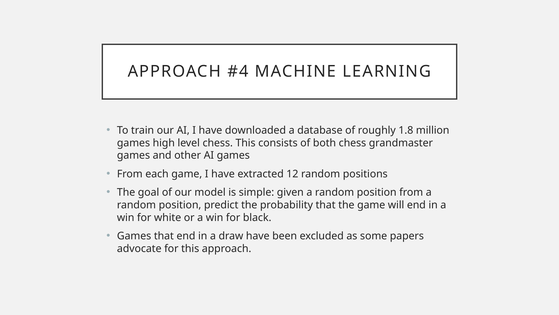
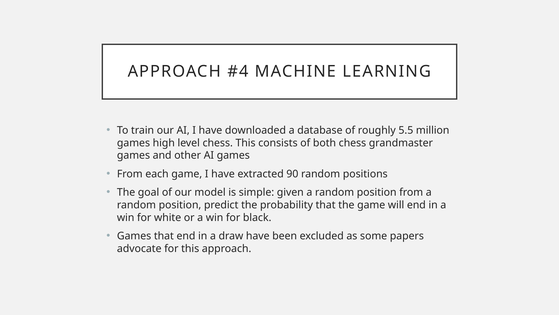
1.8: 1.8 -> 5.5 (406, 130)
12: 12 -> 90 (292, 174)
